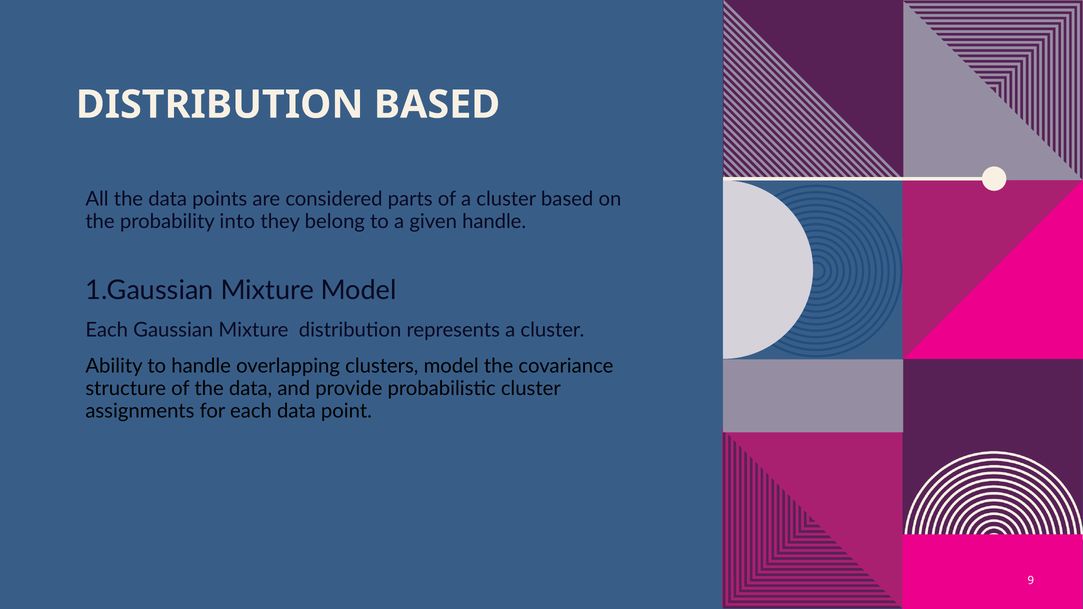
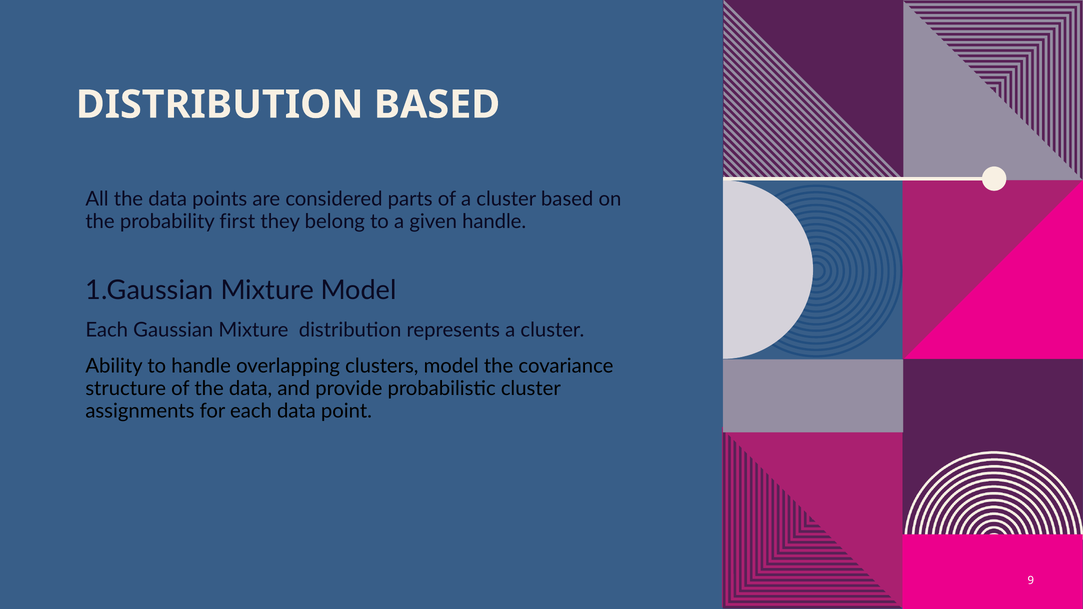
into: into -> first (237, 222)
